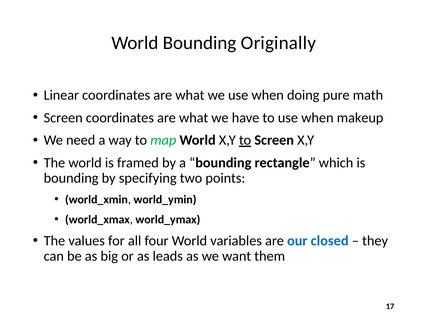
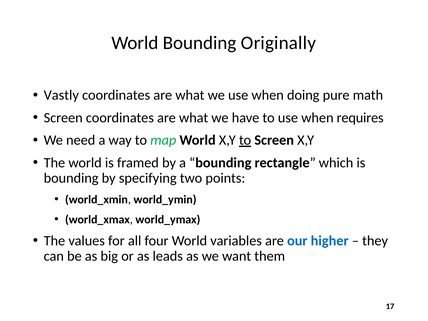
Linear: Linear -> Vastly (61, 95)
makeup: makeup -> requires (360, 118)
closed: closed -> higher (330, 241)
